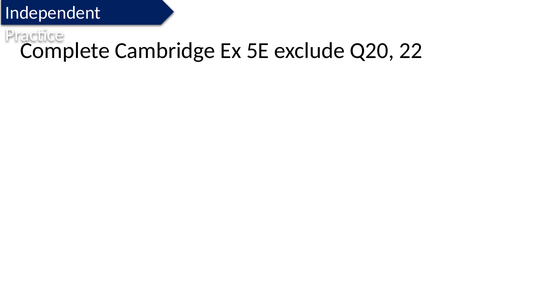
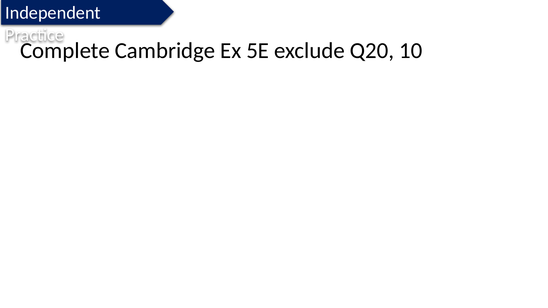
22: 22 -> 10 (411, 51)
